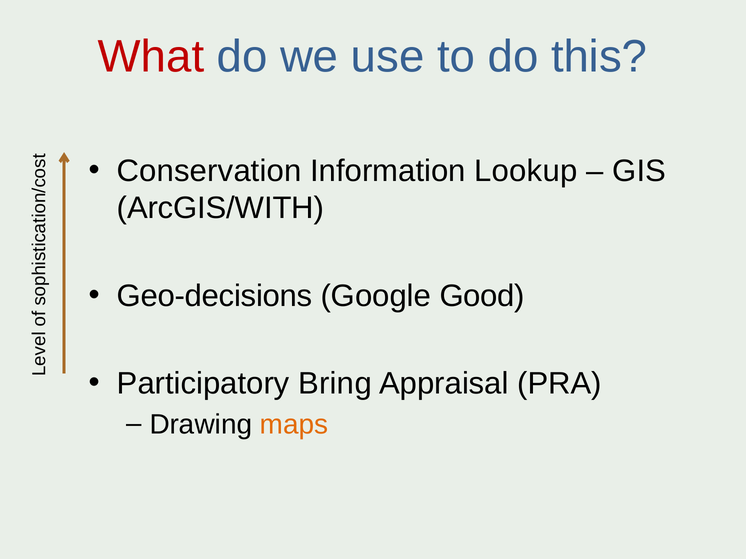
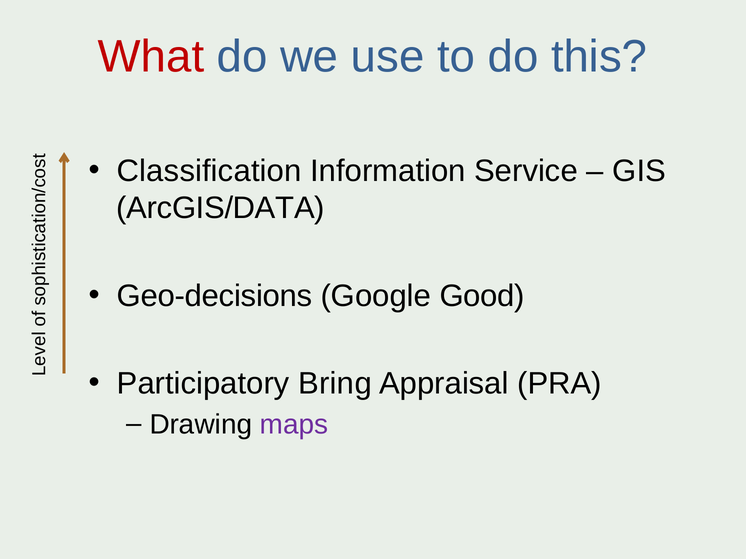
Conservation: Conservation -> Classification (209, 171)
Lookup: Lookup -> Service (526, 171)
ArcGIS/WITH: ArcGIS/WITH -> ArcGIS/DATA (221, 208)
maps colour: orange -> purple (294, 425)
